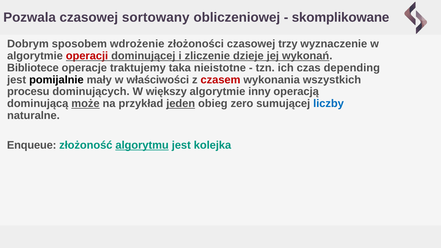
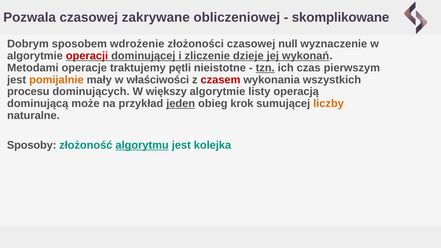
sortowany: sortowany -> zakrywane (156, 17)
trzy: trzy -> null (288, 44)
Bibliotece: Bibliotece -> Metodami (33, 68)
taka: taka -> pętli (180, 68)
tzn underline: none -> present (265, 68)
depending: depending -> pierwszym (352, 68)
pomijalnie colour: black -> orange (56, 80)
inny: inny -> listy (259, 92)
może underline: present -> none (85, 104)
zero: zero -> krok (242, 104)
liczby colour: blue -> orange (329, 104)
Enqueue: Enqueue -> Sposoby (32, 145)
